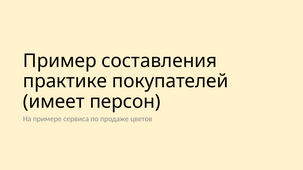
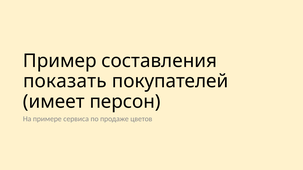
практике: практике -> показать (65, 81)
